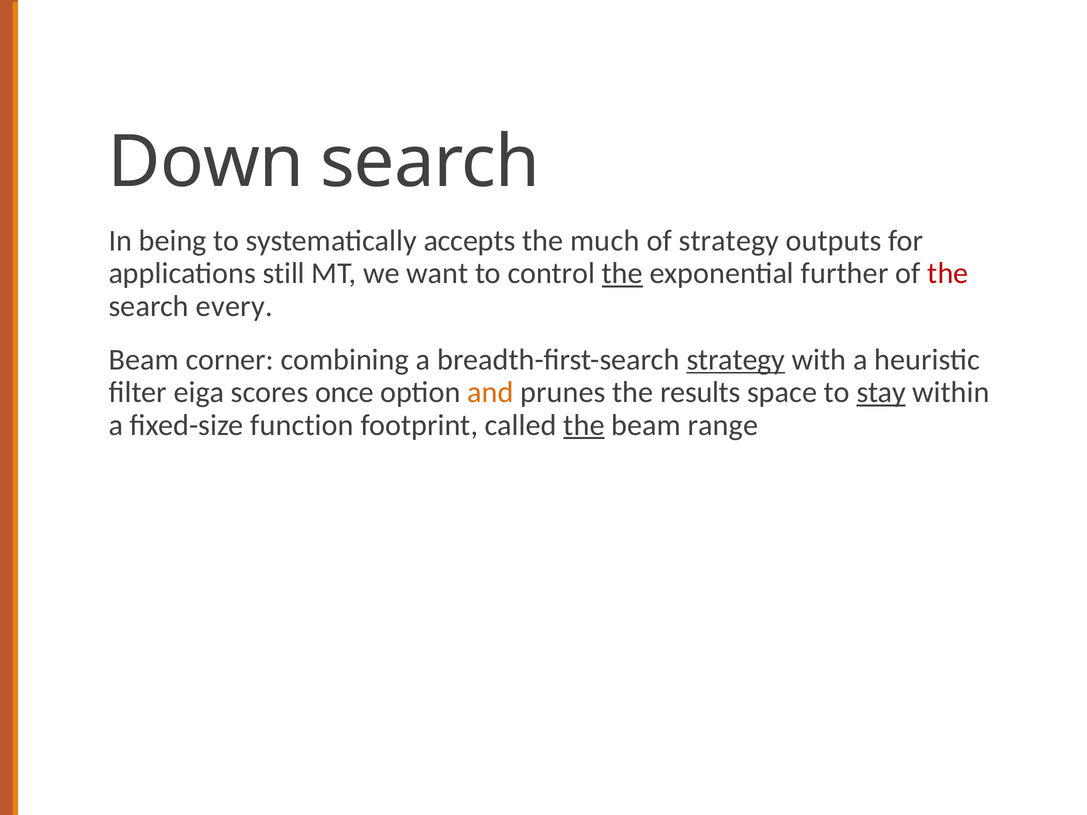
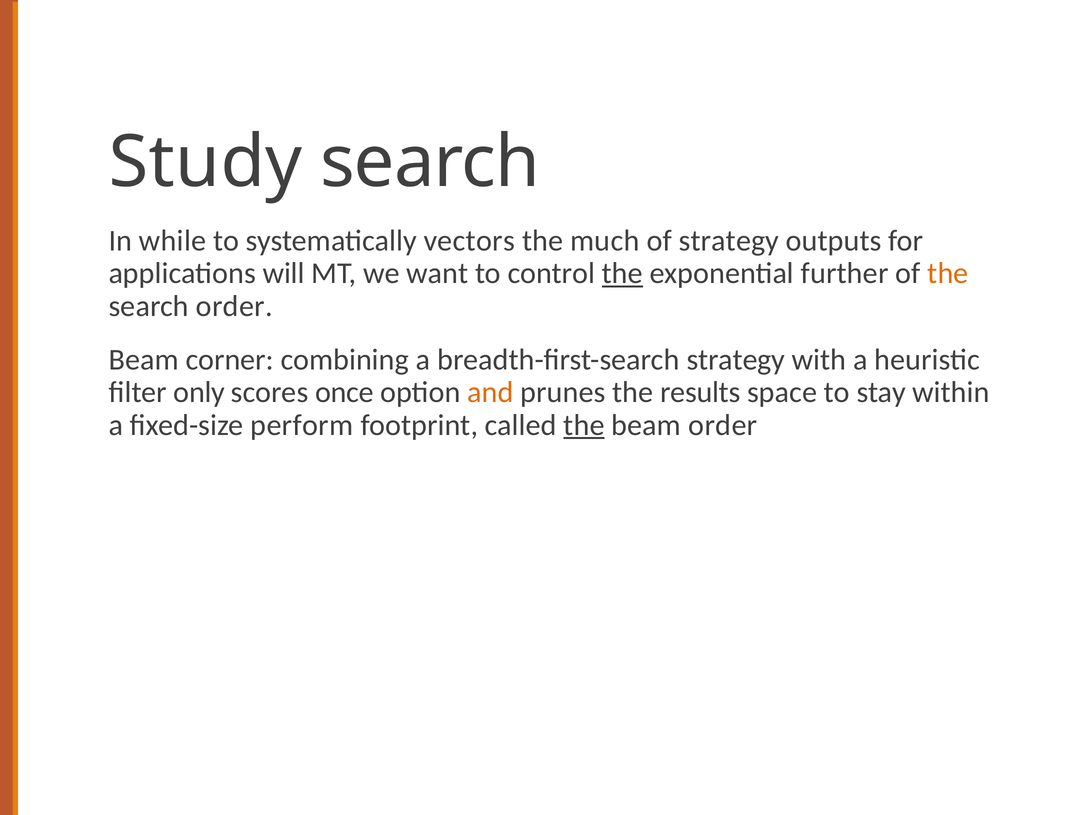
Down: Down -> Study (206, 162)
being: being -> while (173, 241)
accepts: accepts -> vectors (469, 241)
still: still -> will (284, 274)
the colour: red -> orange (948, 274)
search every: every -> order (234, 306)
strategy underline: present -> none (736, 360)
eiga: eiga -> only (199, 393)
stay underline: present -> none (881, 393)
function: function -> perform (302, 425)
beam range: range -> order (723, 425)
